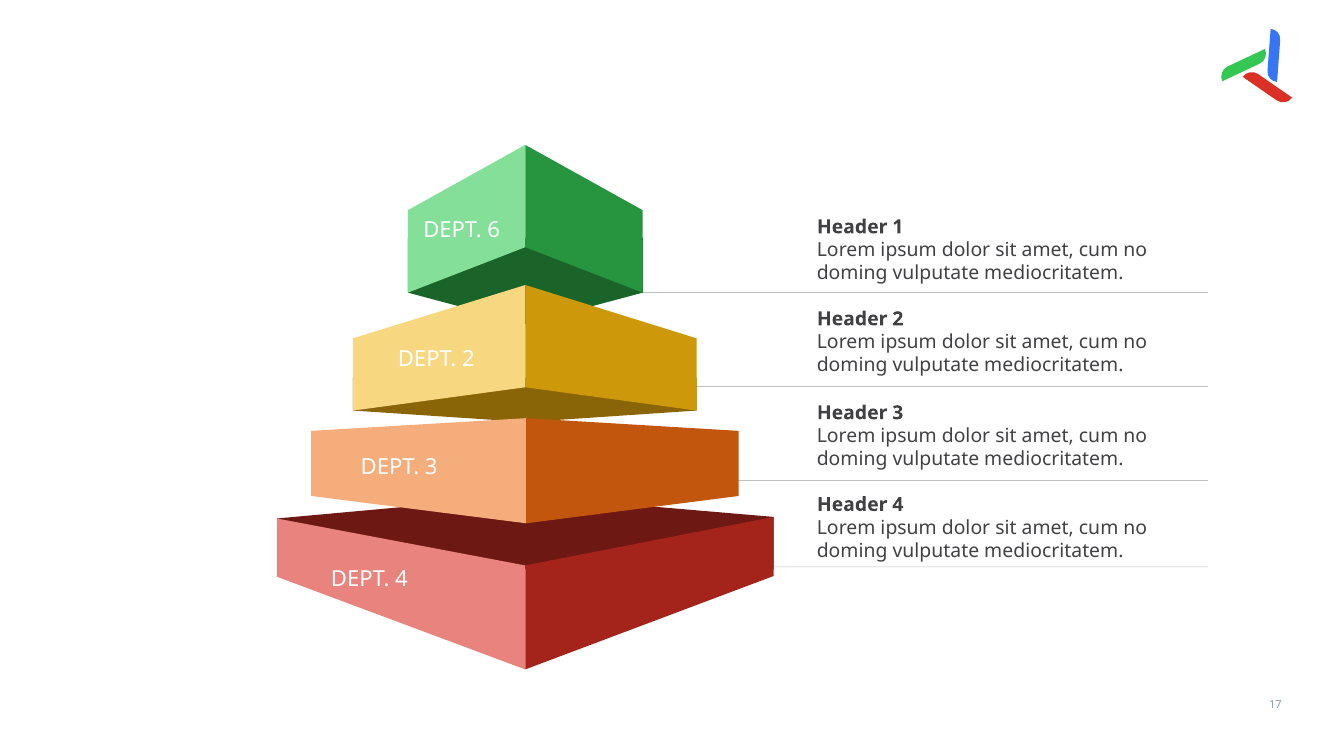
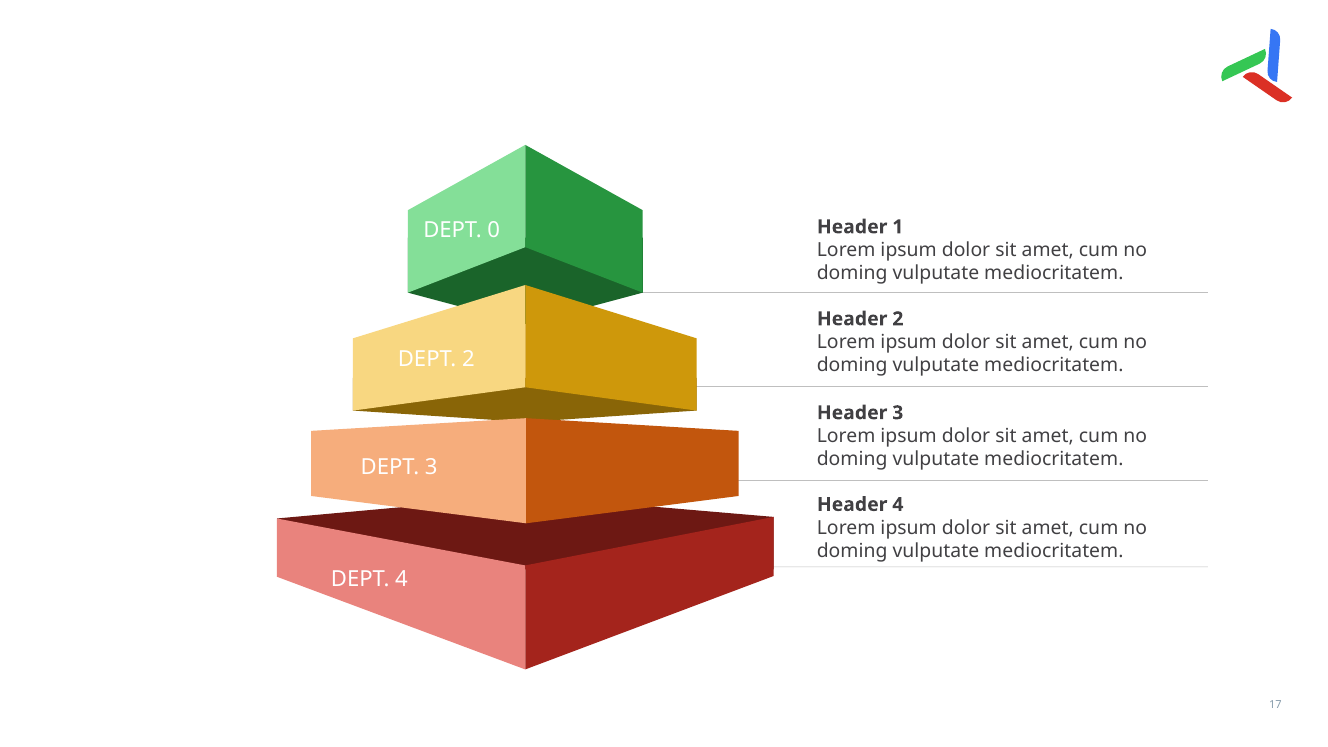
6: 6 -> 0 (494, 230)
